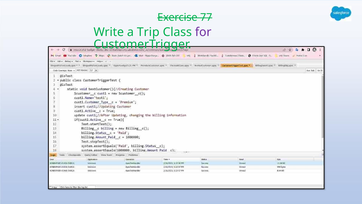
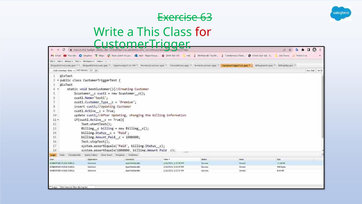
77: 77 -> 63 (206, 17)
Trip: Trip -> This (148, 32)
for colour: purple -> red (203, 32)
